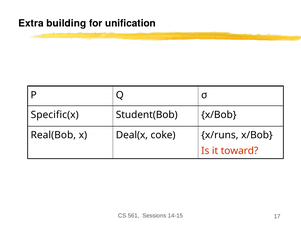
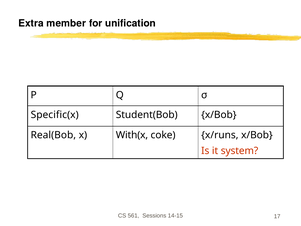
building: building -> member (66, 23)
Deal(x: Deal(x -> With(x (132, 135)
toward: toward -> system (239, 151)
